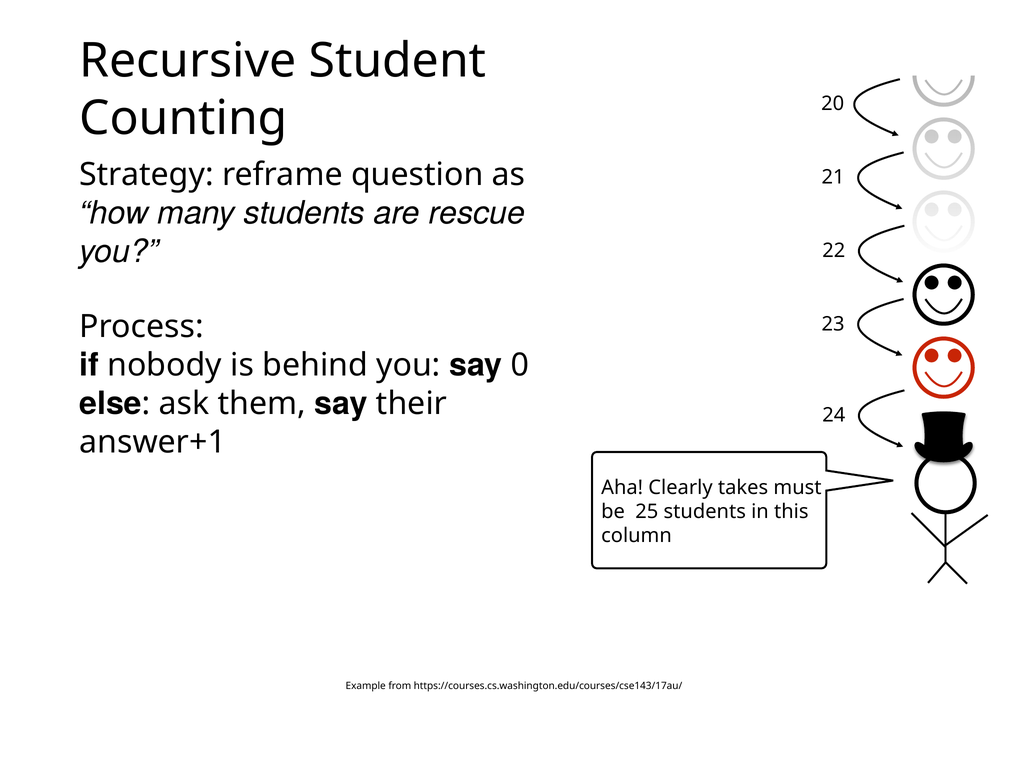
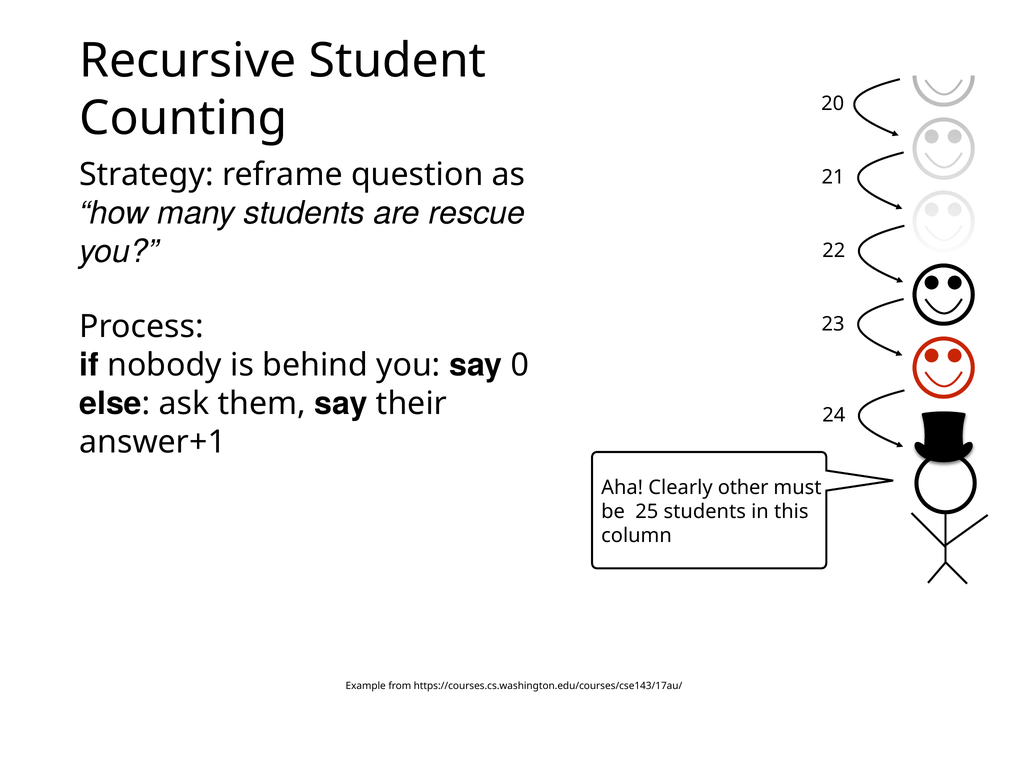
takes: takes -> other (743, 487)
